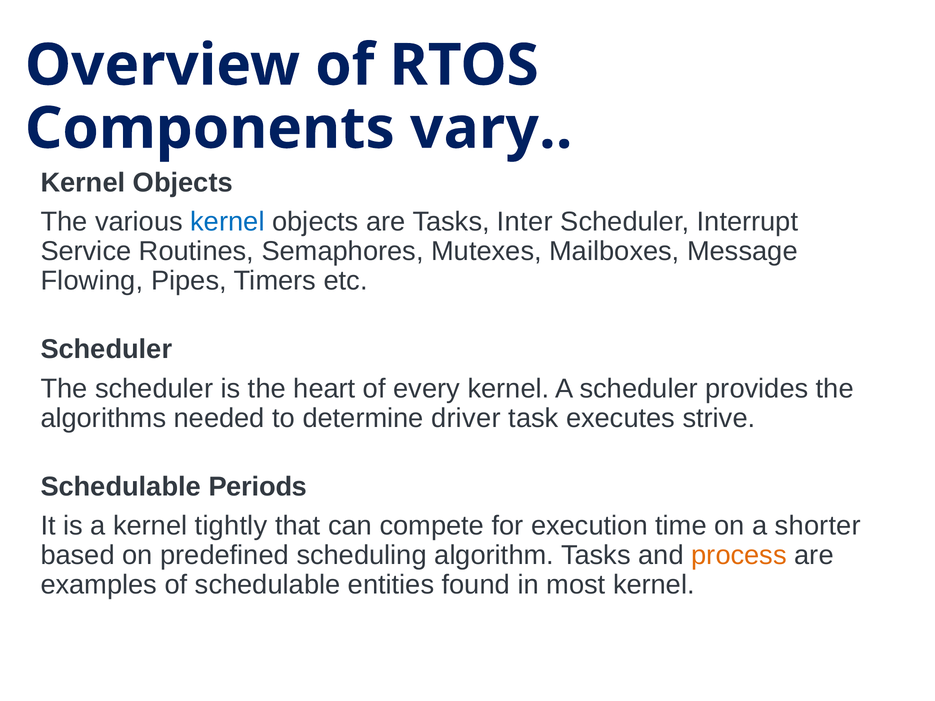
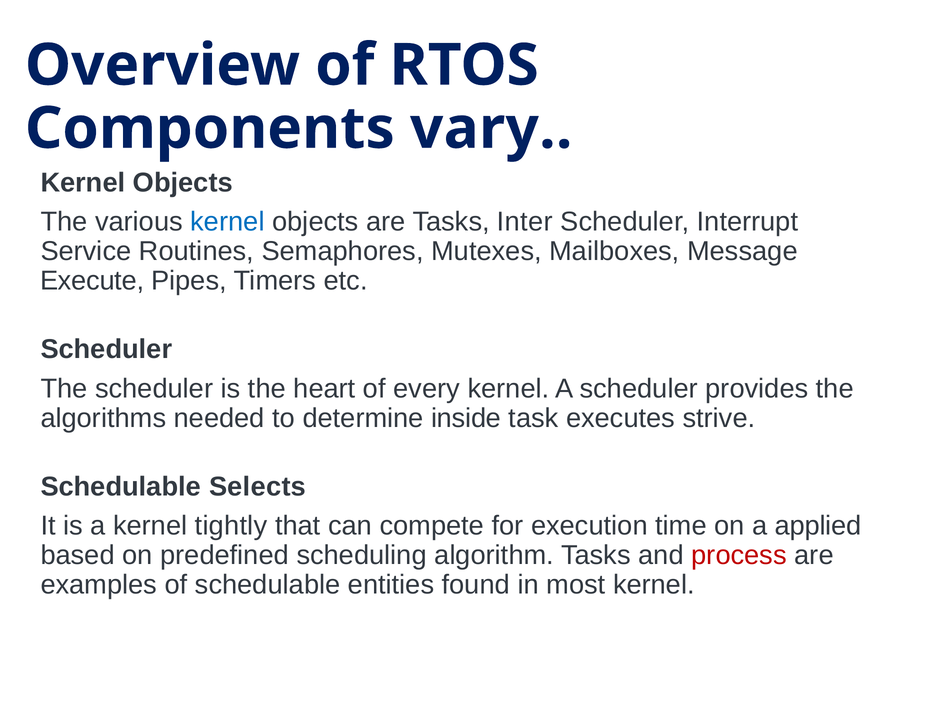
Flowing: Flowing -> Execute (92, 281)
driver: driver -> inside (466, 418)
Periods: Periods -> Selects (258, 487)
shorter: shorter -> applied (818, 526)
process colour: orange -> red (739, 556)
